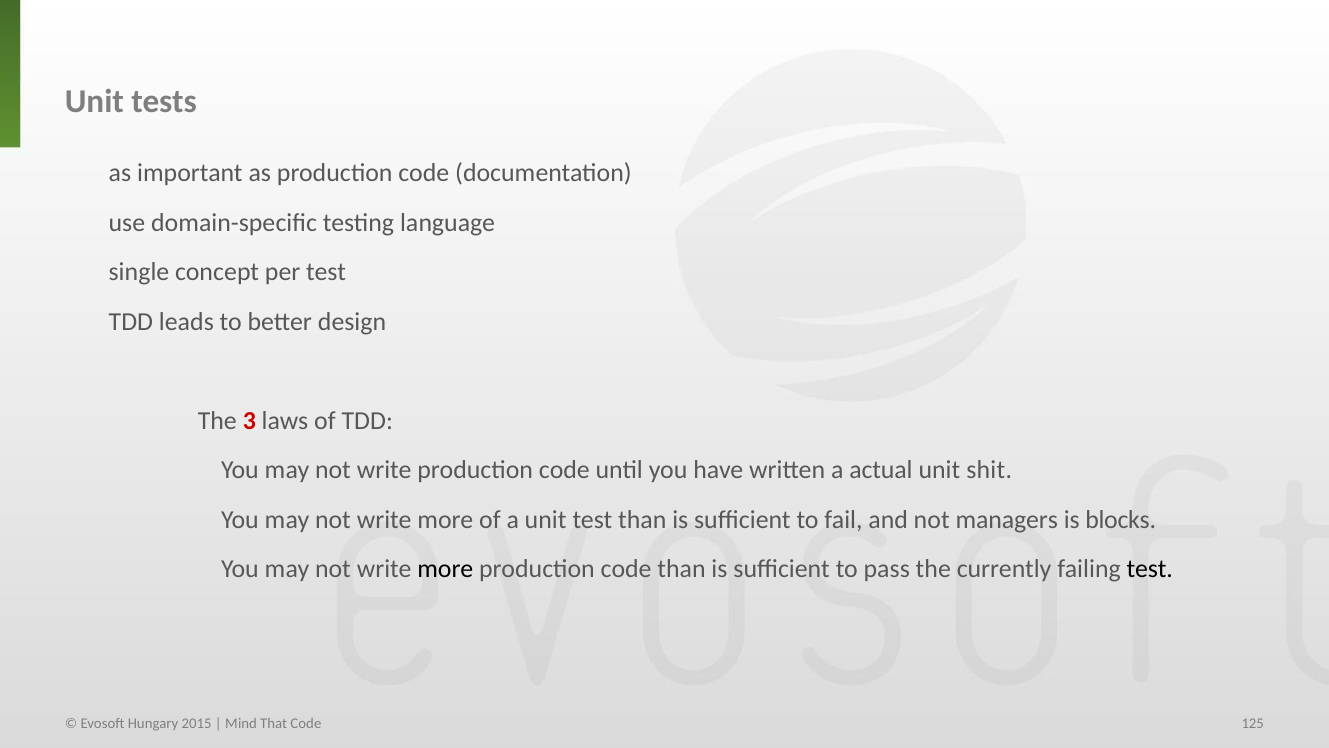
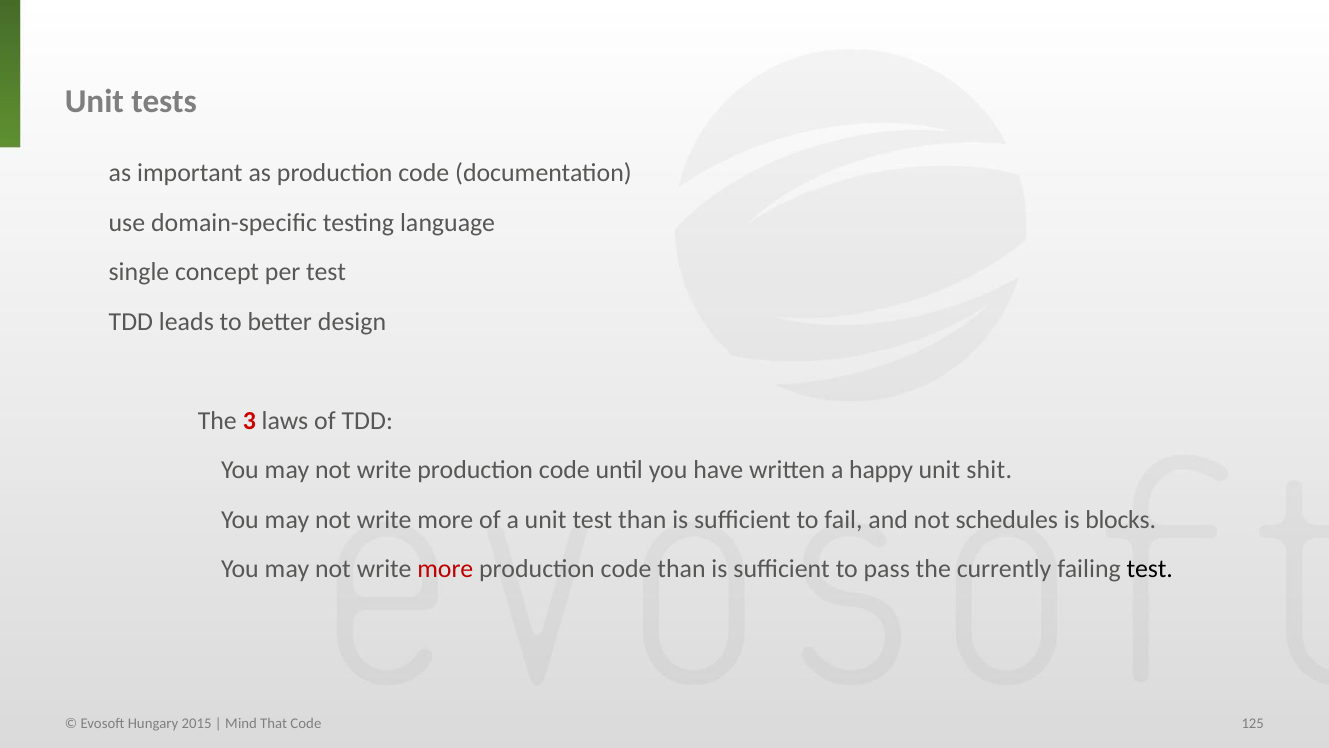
actual: actual -> happy (881, 470)
managers: managers -> schedules (1007, 519)
more colour: black -> red (445, 569)
